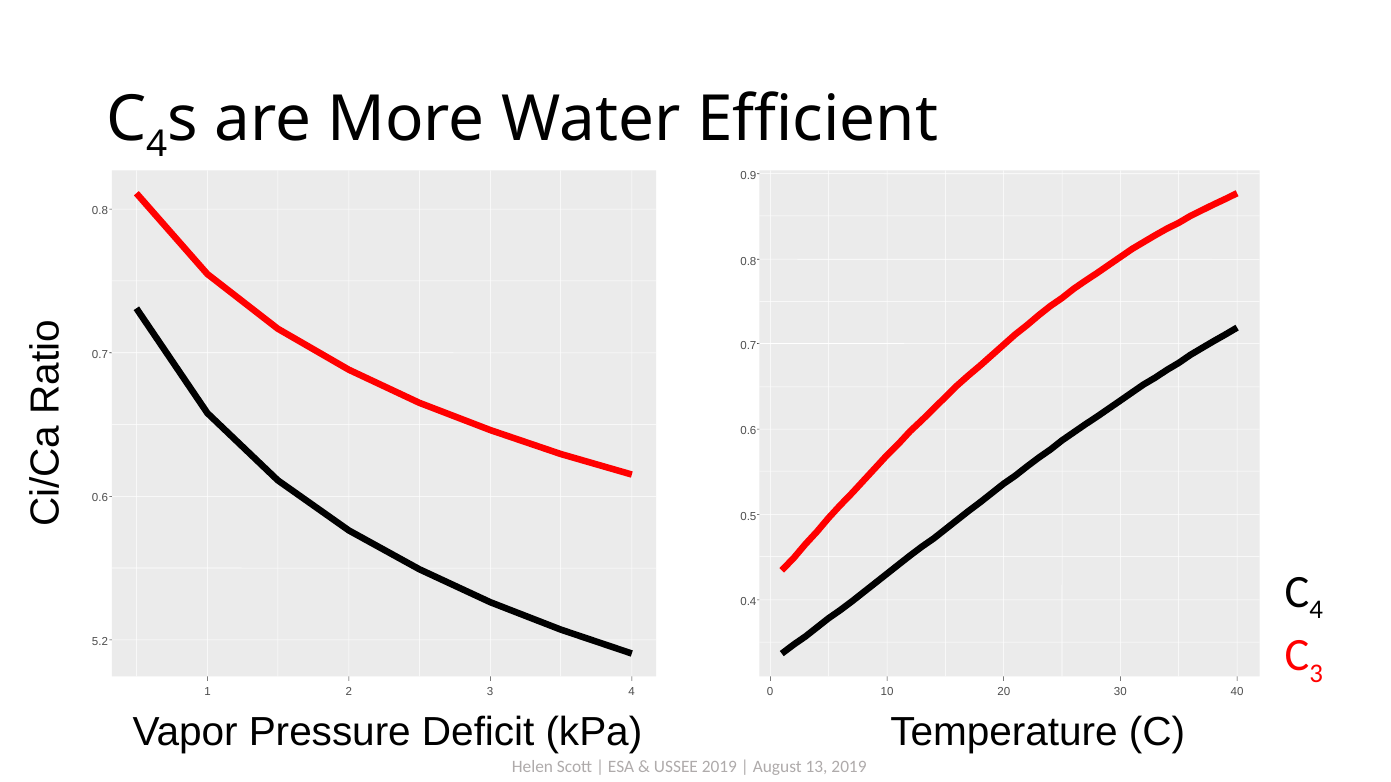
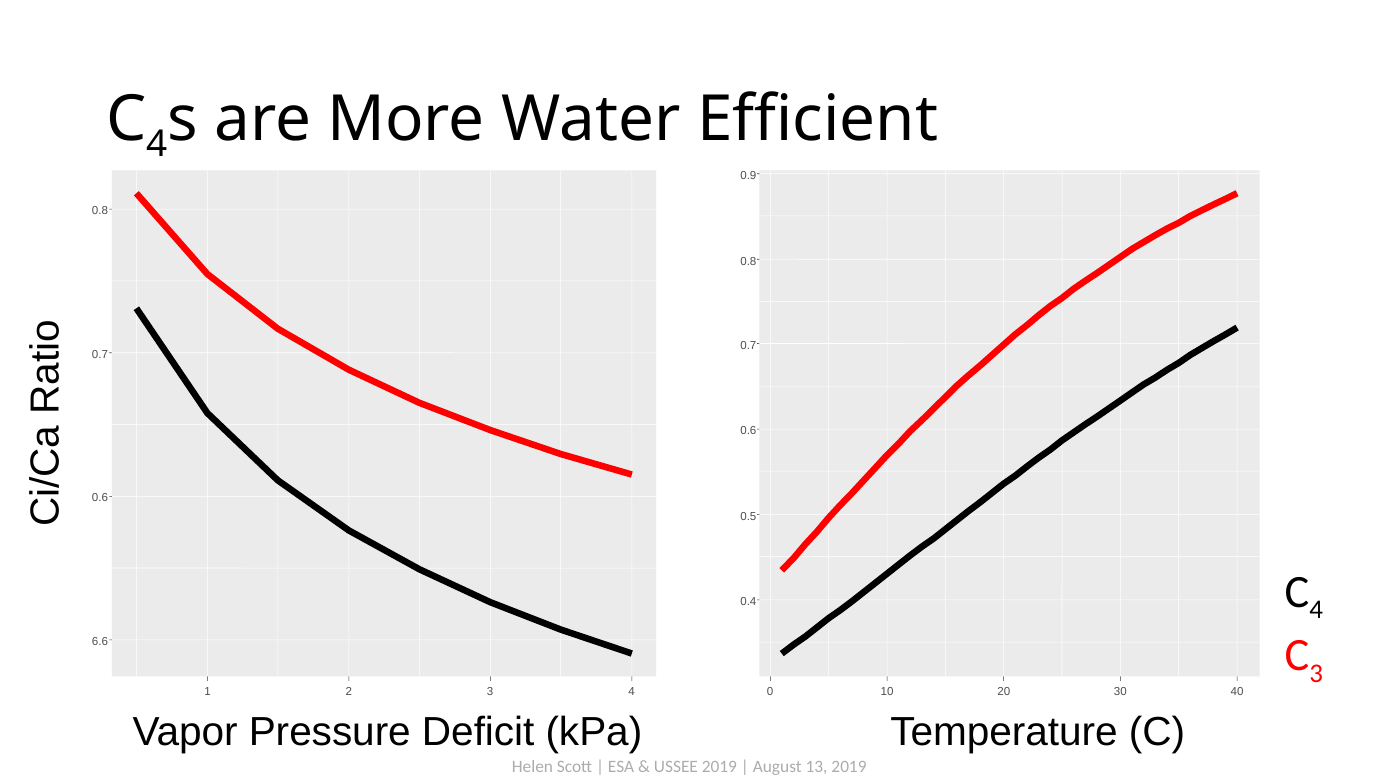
5.2: 5.2 -> 6.6 (100, 642)
